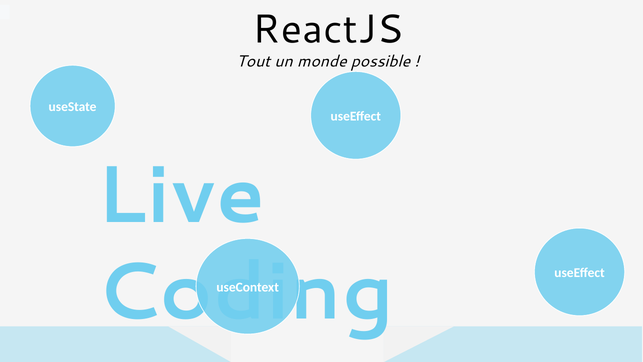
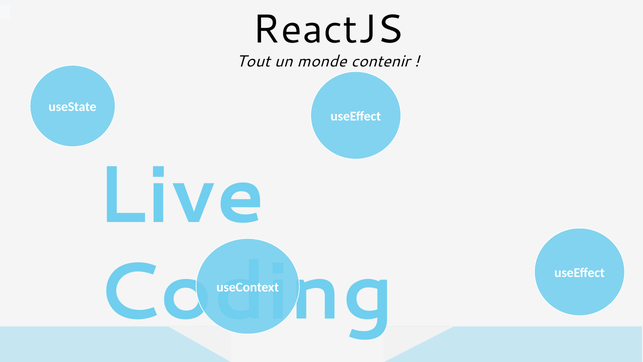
possible: possible -> contenir (381, 61)
